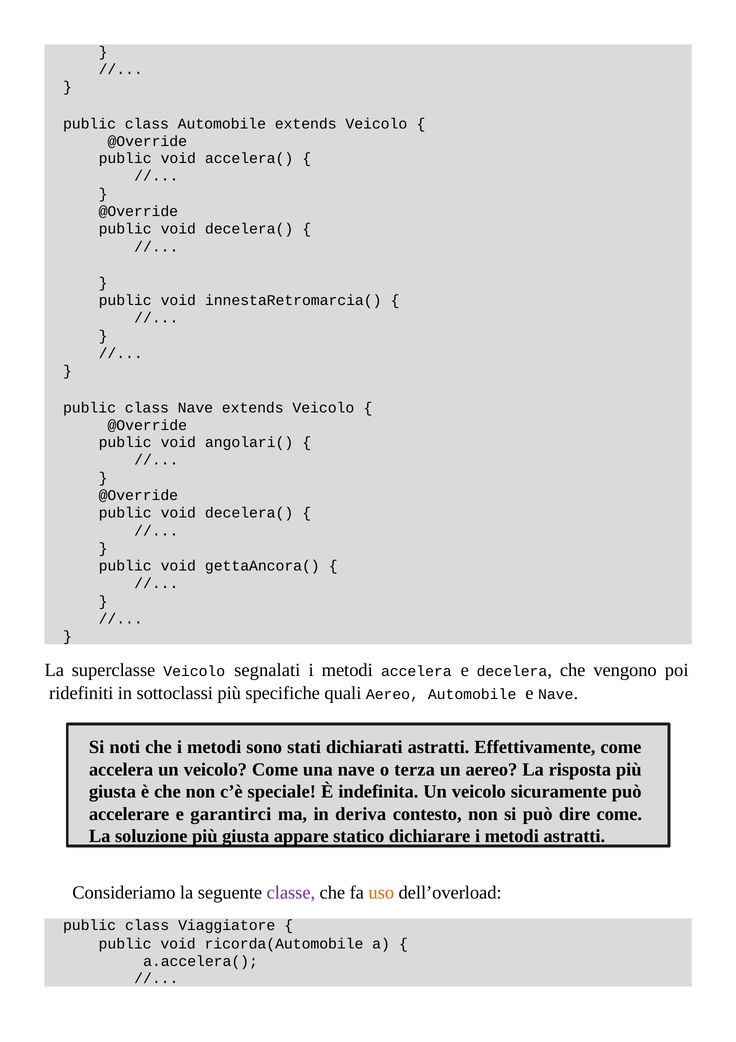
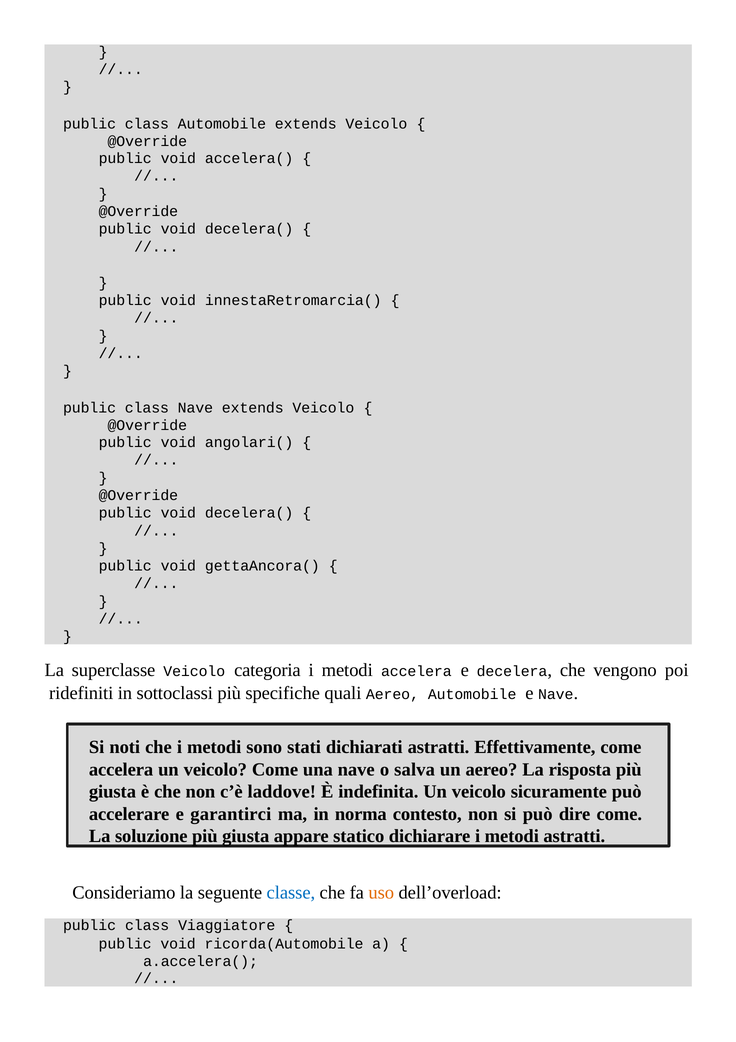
segnalati: segnalati -> categoria (267, 670)
terza: terza -> salva (415, 769)
speciale: speciale -> laddove (282, 791)
deriva: deriva -> norma (361, 814)
classe colour: purple -> blue (291, 892)
